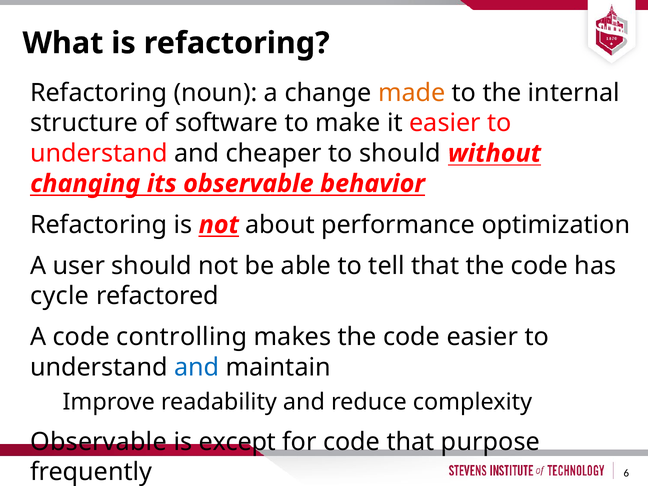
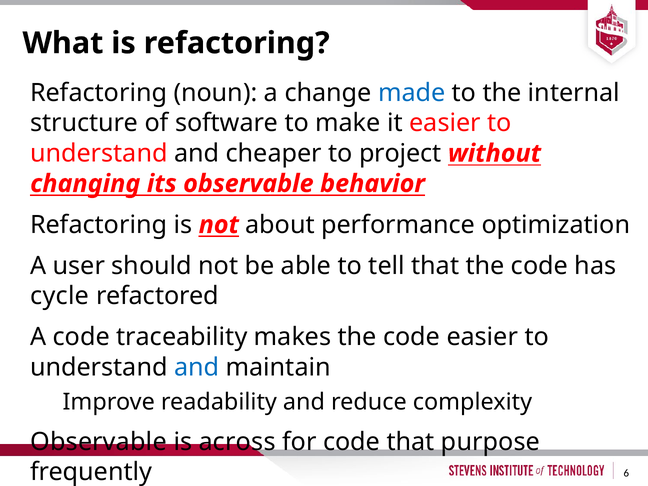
made colour: orange -> blue (412, 93)
to should: should -> project (400, 153)
controlling: controlling -> traceability (182, 337)
except: except -> across (237, 442)
